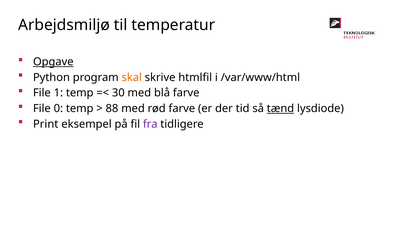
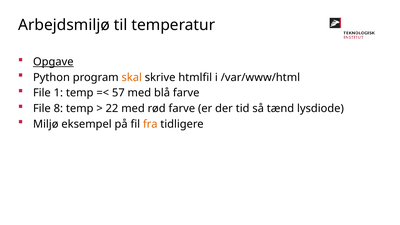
30: 30 -> 57 (118, 93)
0: 0 -> 8 (58, 109)
88: 88 -> 22 (112, 109)
tænd underline: present -> none (280, 109)
Print: Print -> Miljø (46, 124)
fra colour: purple -> orange (150, 124)
